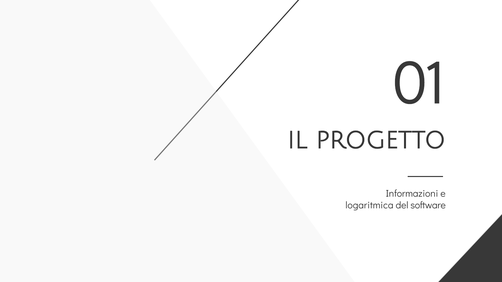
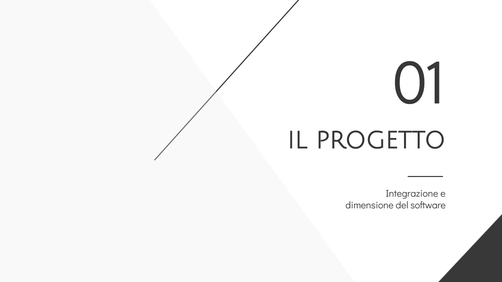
Informazioni: Informazioni -> Integrazione (412, 194)
logaritmica: logaritmica -> dimensione (370, 206)
